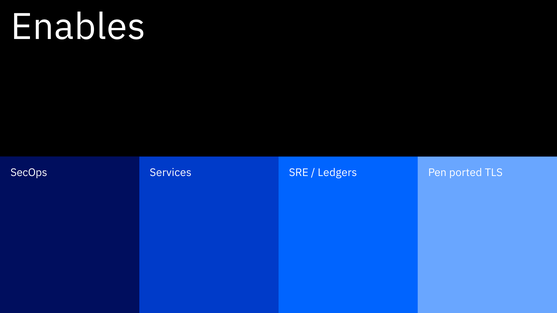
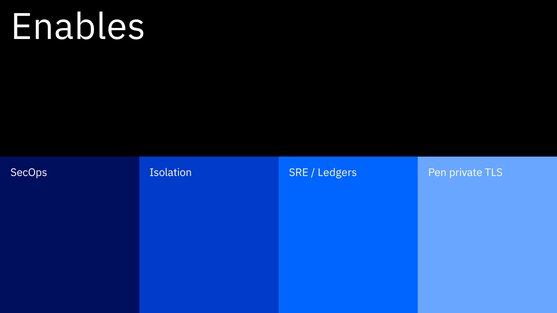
Services: Services -> Isolation (171, 173)
ported: ported -> private (466, 173)
